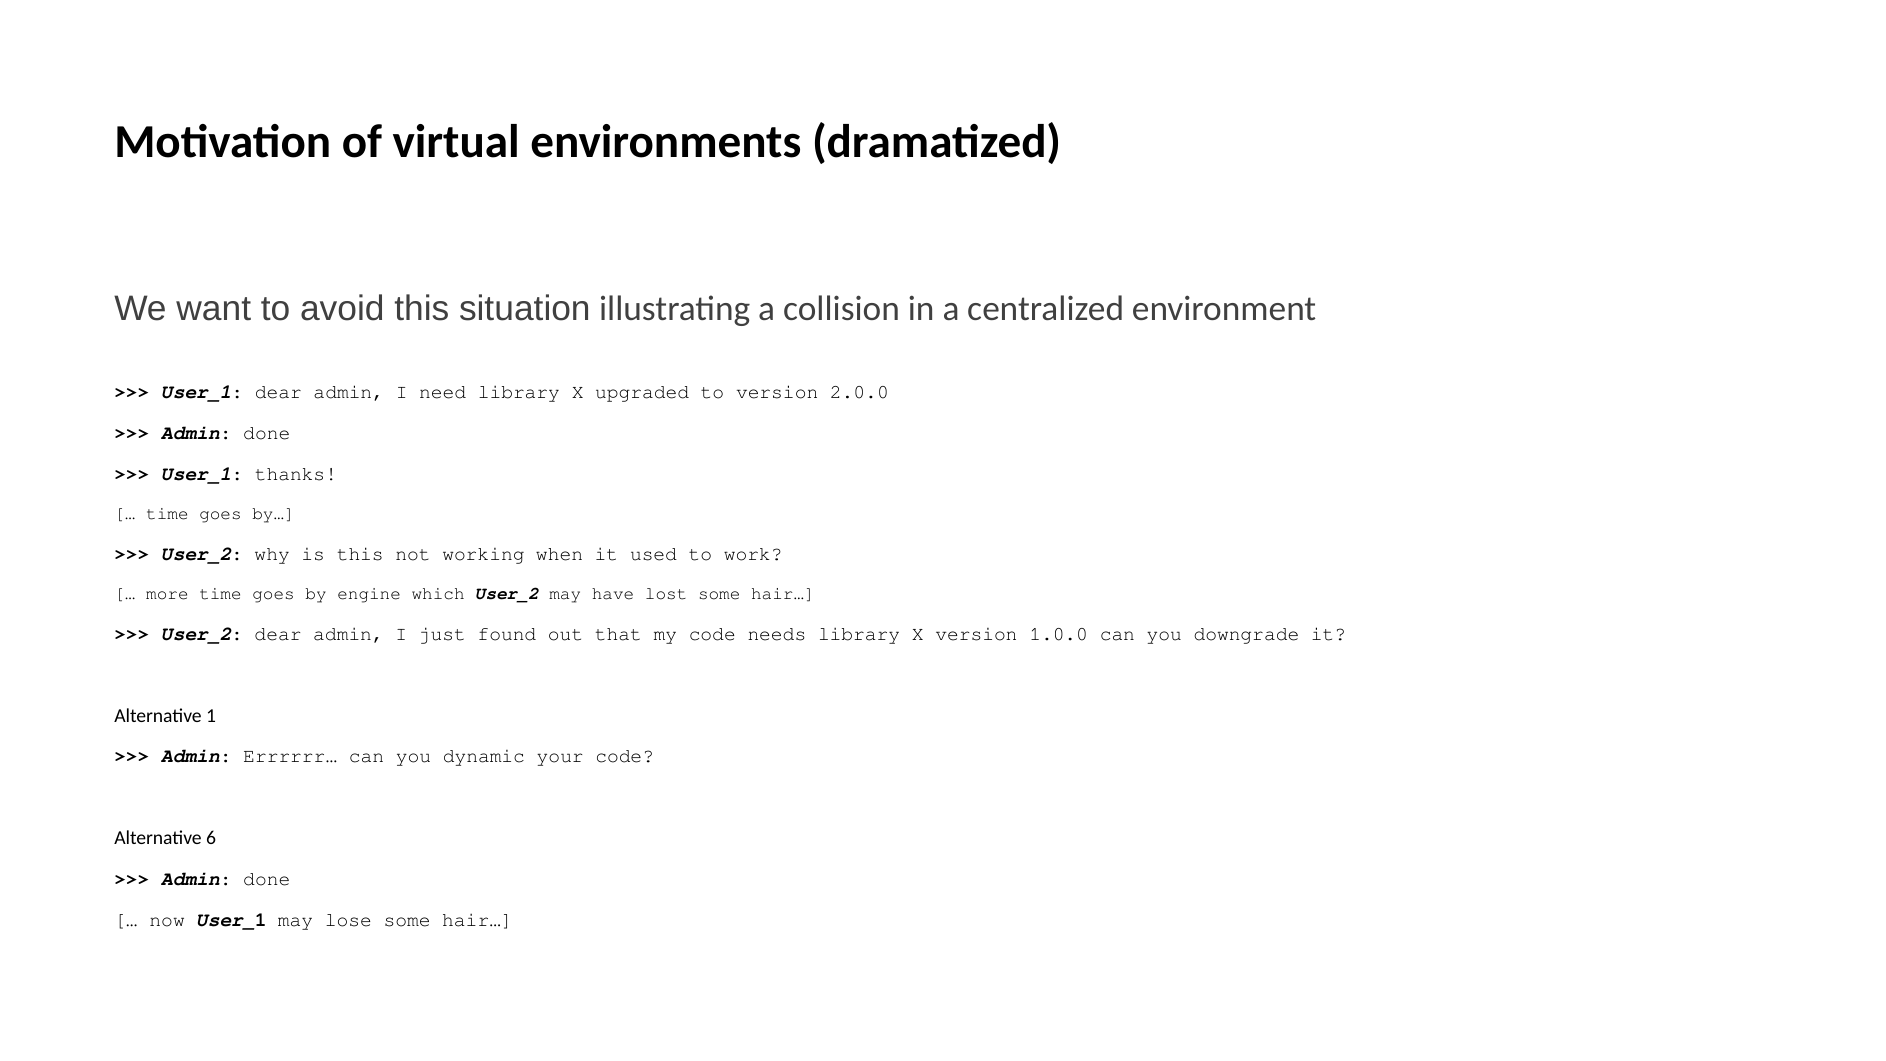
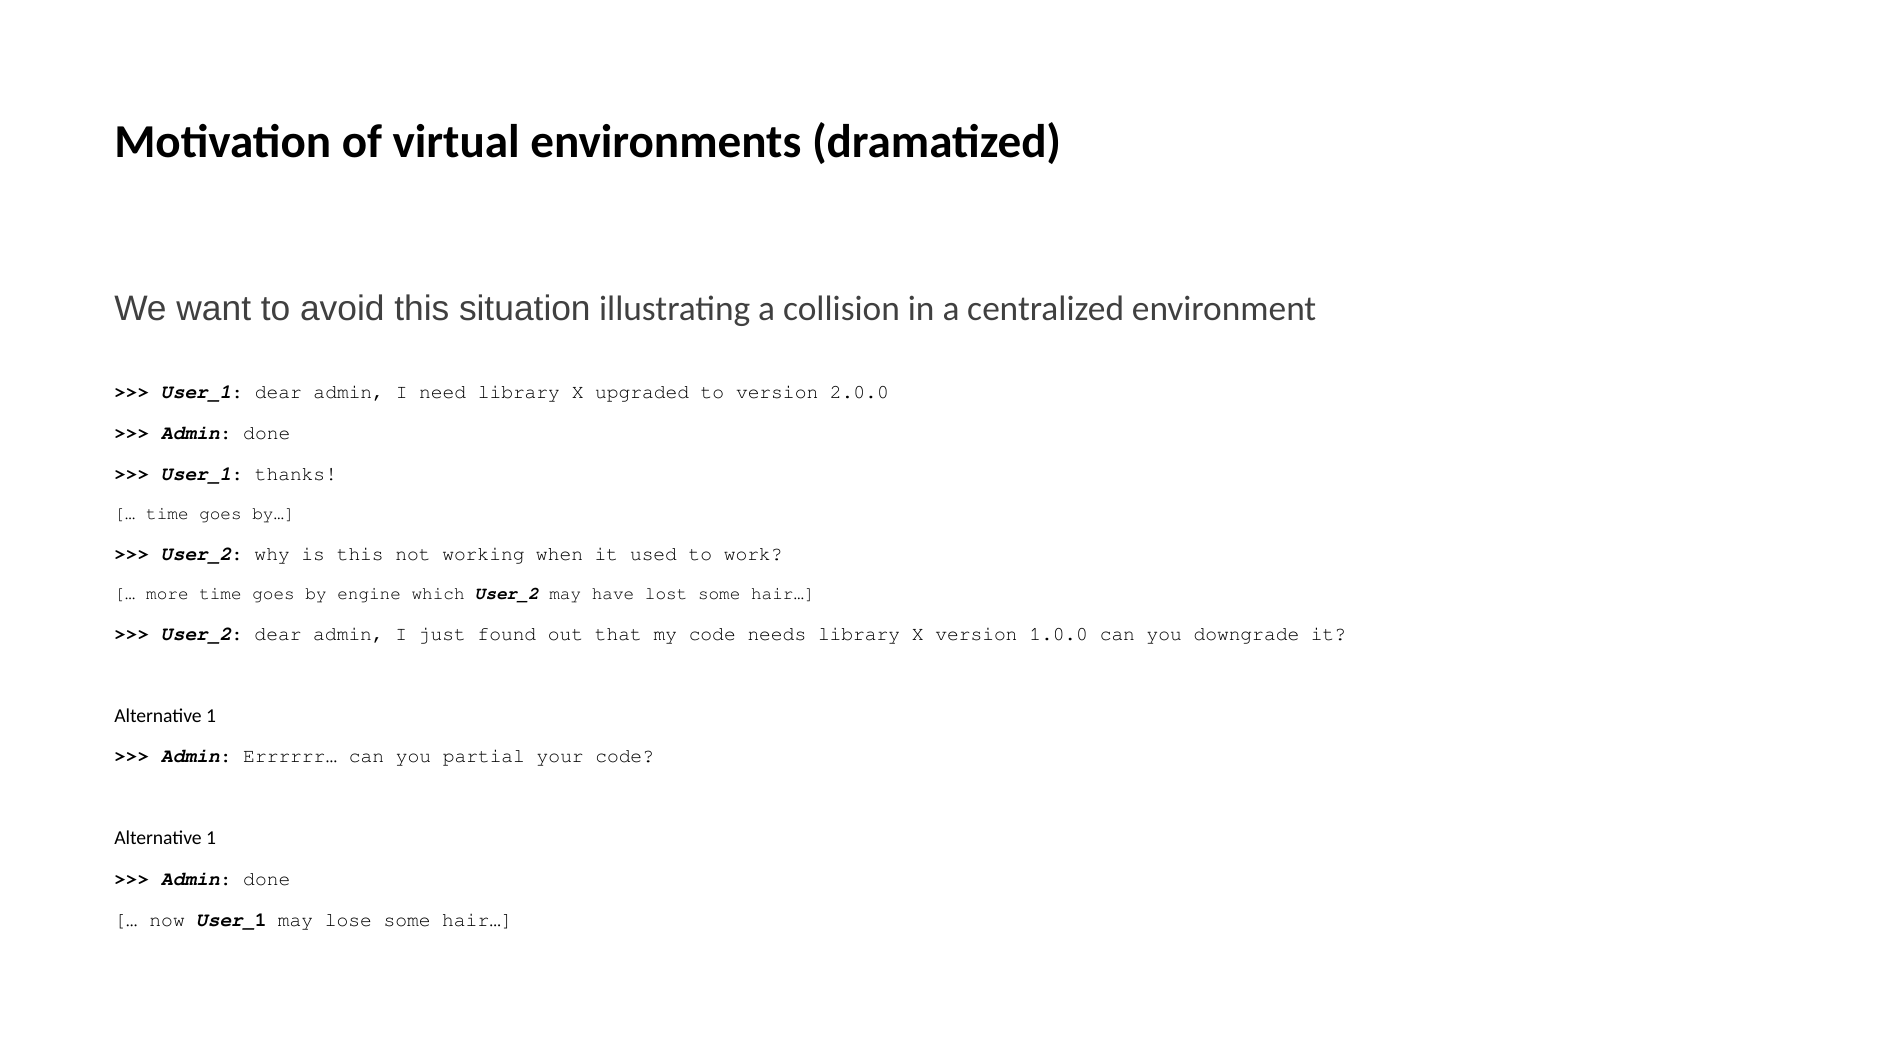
dynamic: dynamic -> partial (484, 756)
6: 6 -> 1 (211, 838)
